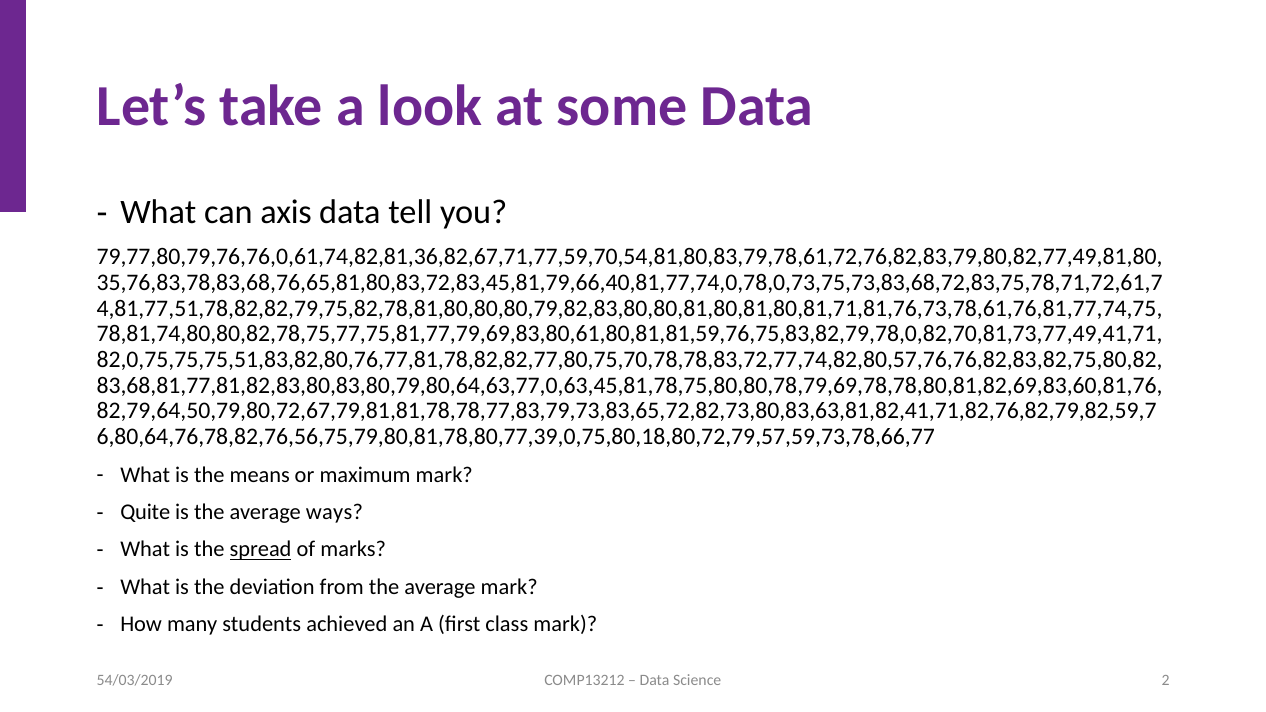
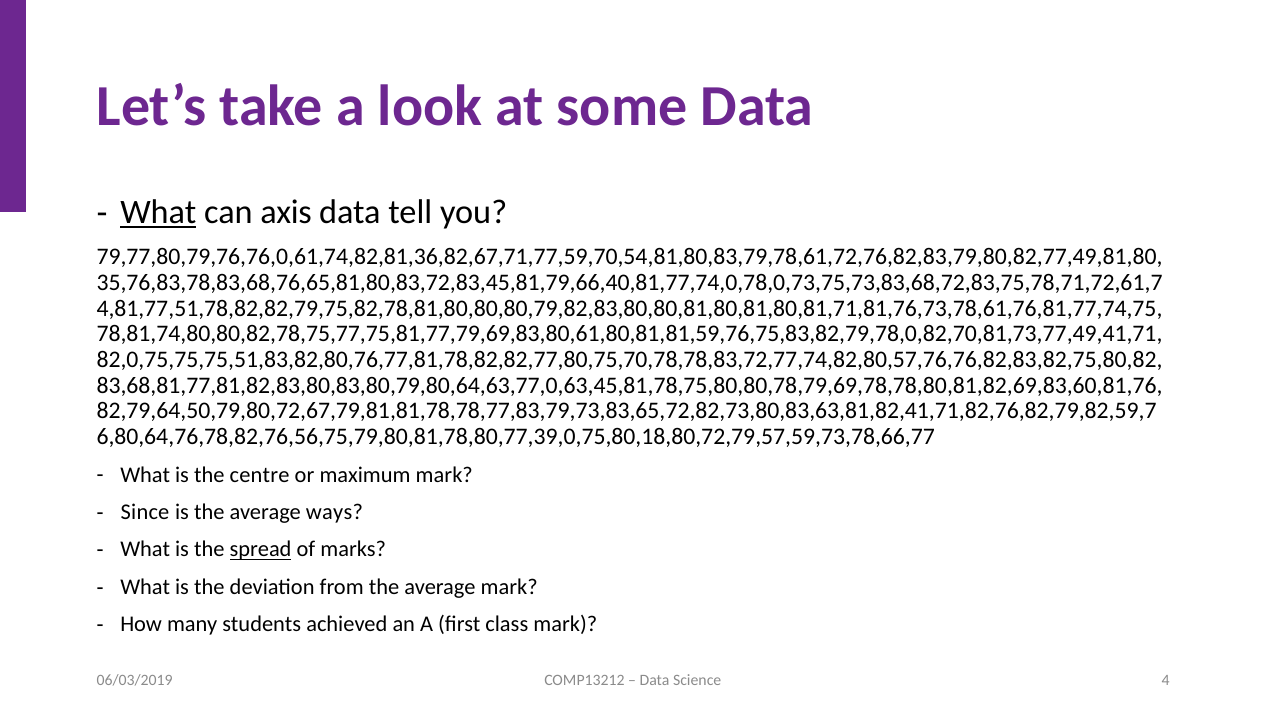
What underline: none -> present (158, 213)
means: means -> centre (260, 475)
Quite: Quite -> Since (145, 512)
2: 2 -> 4 (1166, 680)
54/03/2019: 54/03/2019 -> 06/03/2019 (135, 680)
